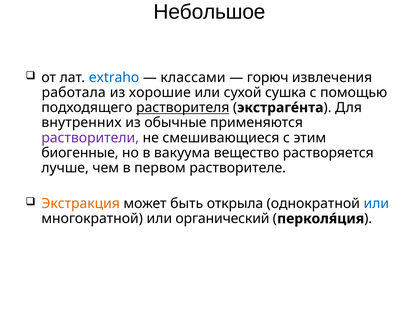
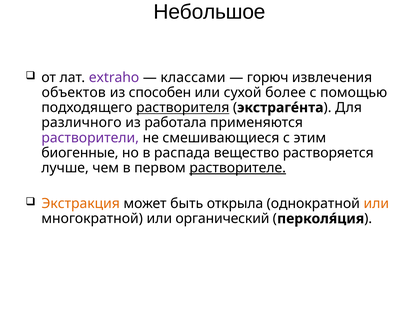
extraho colour: blue -> purple (114, 78)
работала: работала -> объектов (74, 93)
хорошие: хорошие -> способен (160, 93)
сушка: сушка -> более (286, 93)
внутренних: внутренних -> различного (81, 123)
обычные: обычные -> работала (176, 123)
вакуума: вакуума -> распада (182, 153)
растворителе underline: none -> present (238, 168)
или colour: blue -> orange (376, 204)
